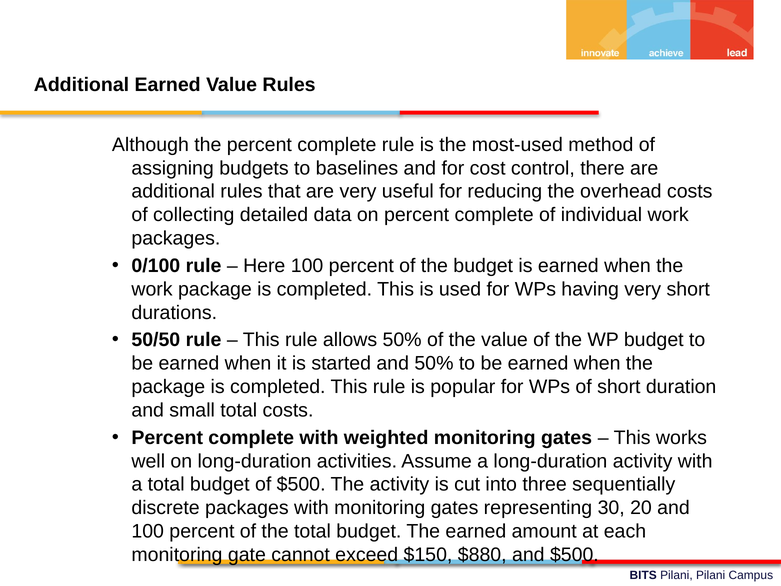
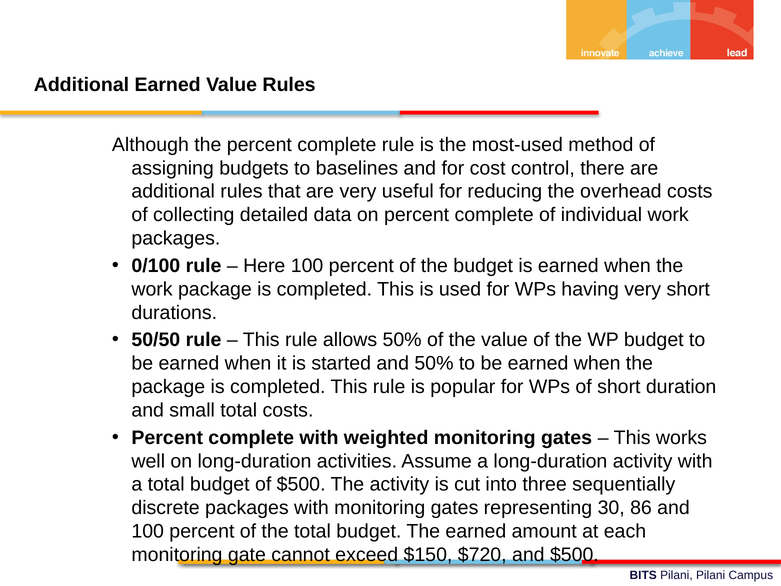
20: 20 -> 86 (641, 508)
$880: $880 -> $720 (482, 555)
